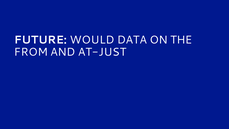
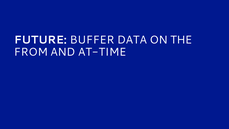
WOULD: WOULD -> BUFFER (92, 40)
AT-JUST: AT-JUST -> AT-TIME (102, 52)
